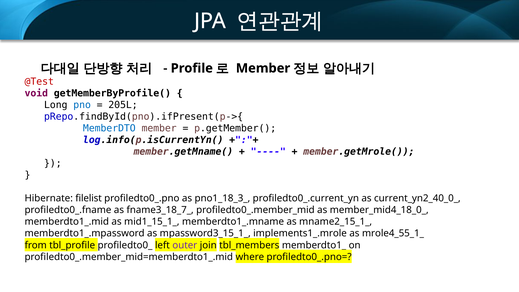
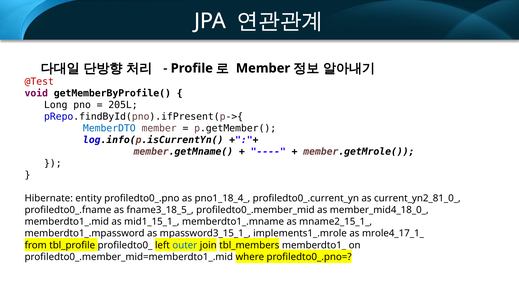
pno colour: blue -> black (82, 105)
filelist: filelist -> entity (89, 198)
pno1_18_3_: pno1_18_3_ -> pno1_18_4_ (222, 198)
current_yn2_40_0_: current_yn2_40_0_ -> current_yn2_81_0_ (417, 198)
fname3_18_7_: fname3_18_7_ -> fname3_18_5_ (160, 210)
mrole4_55_1_: mrole4_55_1_ -> mrole4_17_1_ (393, 233)
outer colour: purple -> blue (185, 245)
